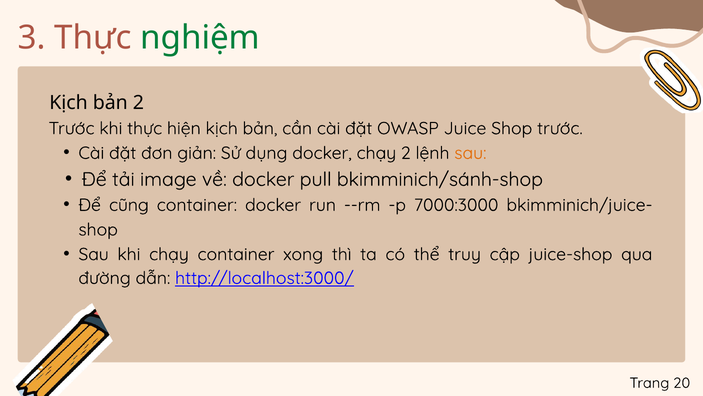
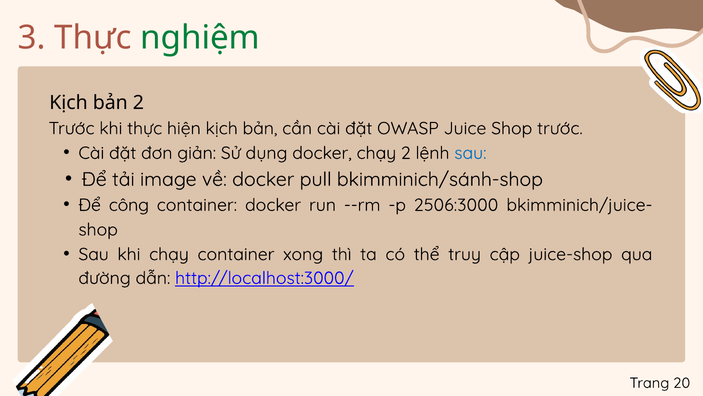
sau colour: orange -> blue (470, 153)
cũng: cũng -> công (129, 205)
7000:3000: 7000:3000 -> 2506:3000 (456, 205)
